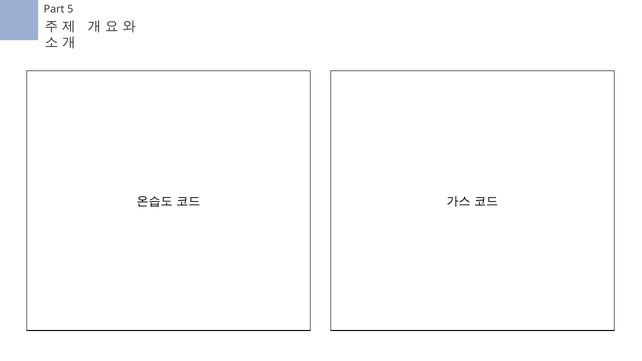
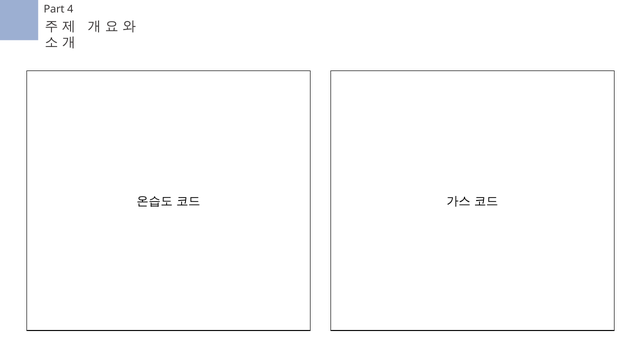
5: 5 -> 4 (70, 9)
